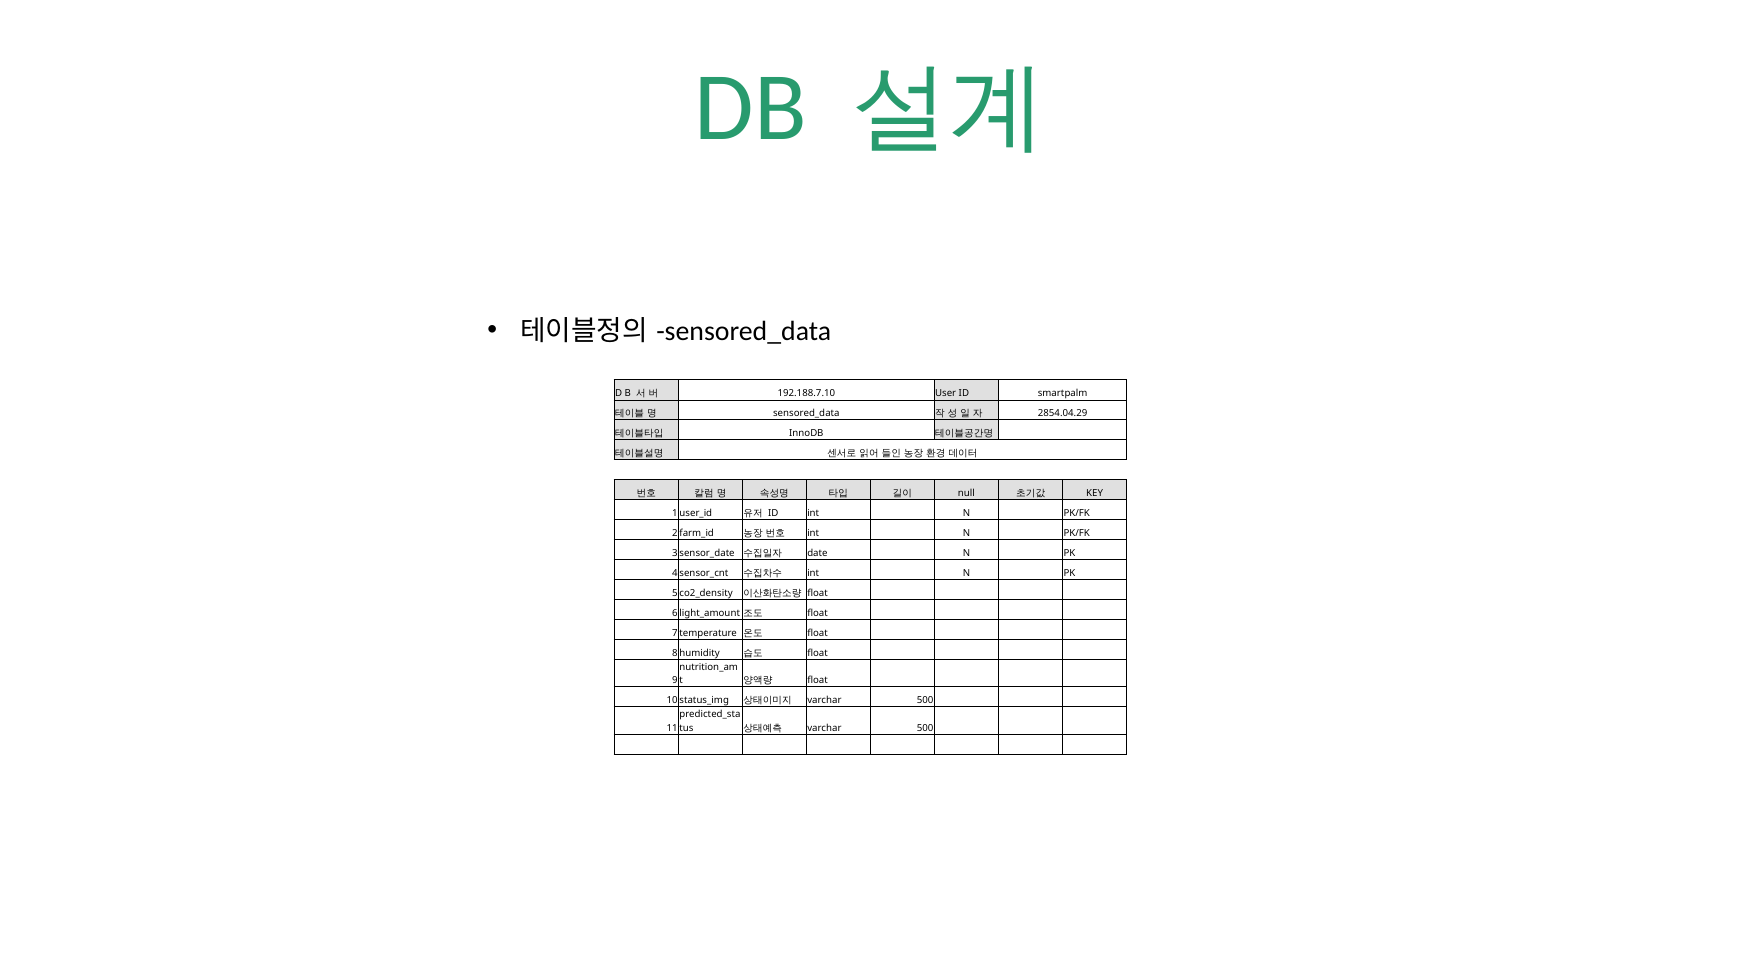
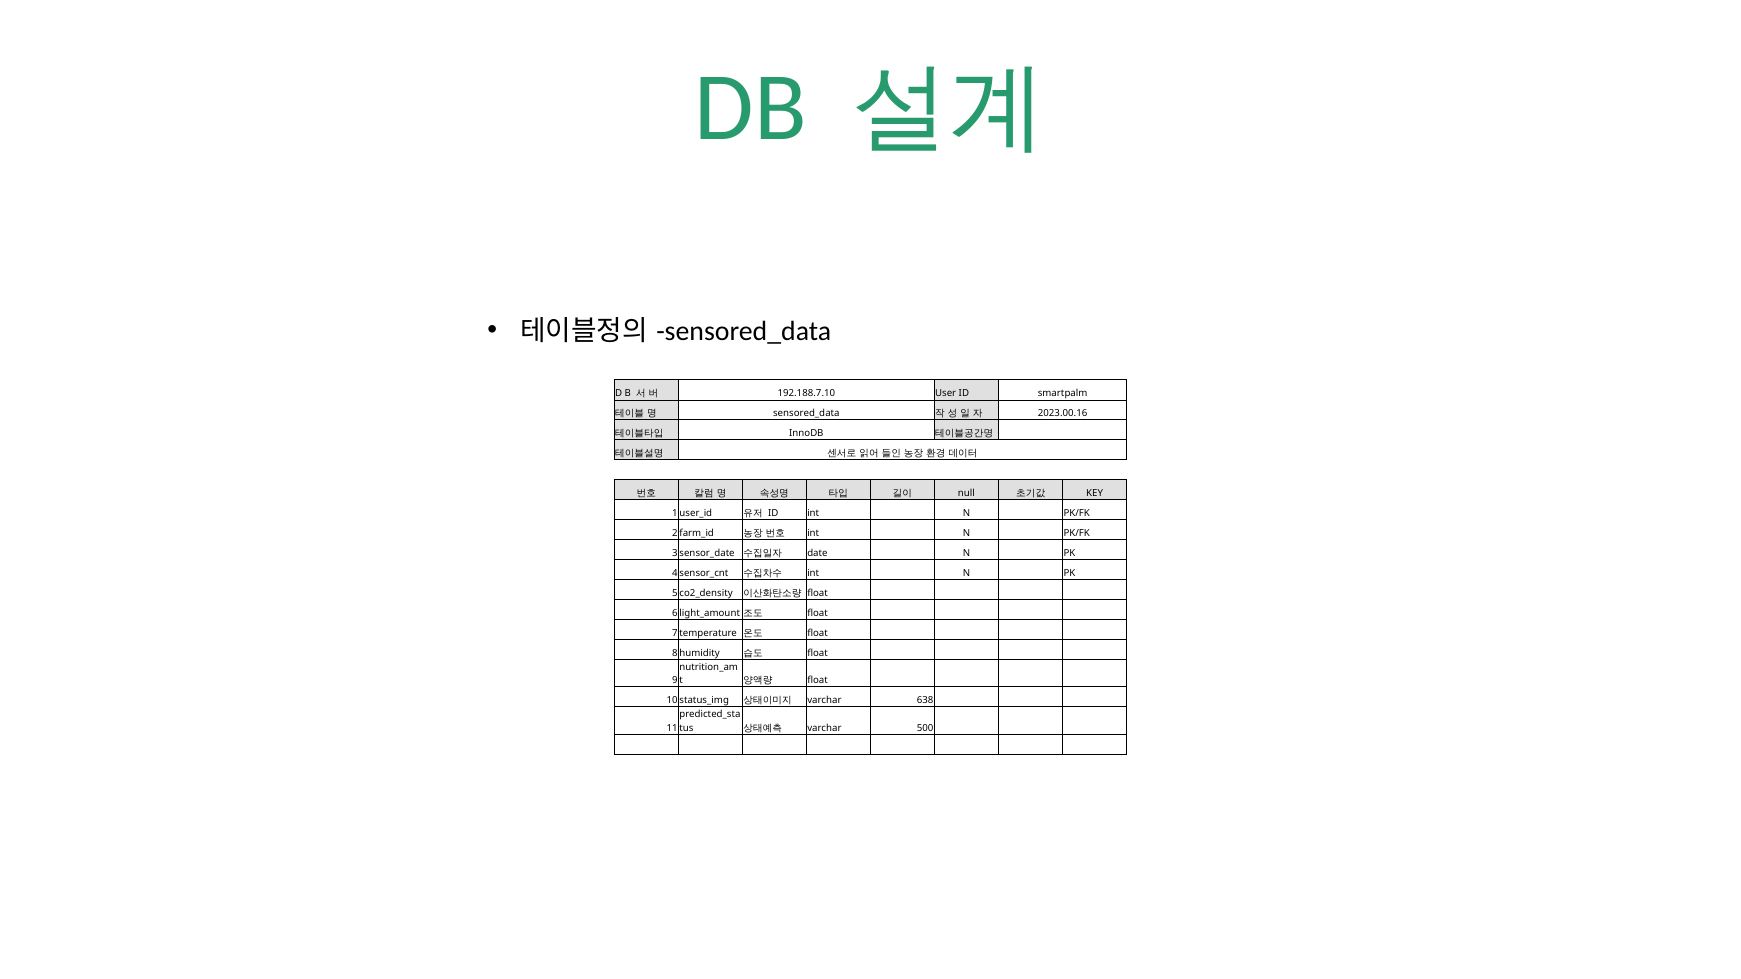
2854.04.29: 2854.04.29 -> 2023.00.16 (1063, 414)
500: 500 -> 638 (925, 701)
